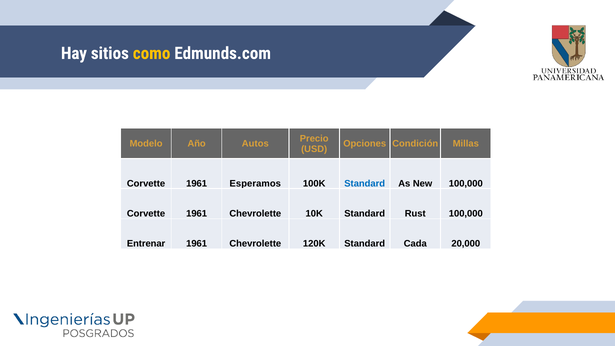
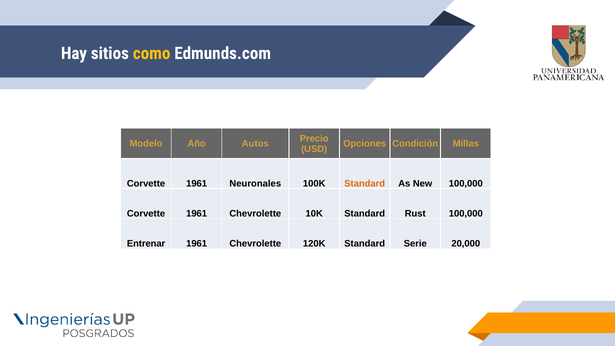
Esperamos: Esperamos -> Neuronales (255, 183)
Standard colour: blue -> orange (365, 183)
Cada: Cada -> Serie (415, 244)
